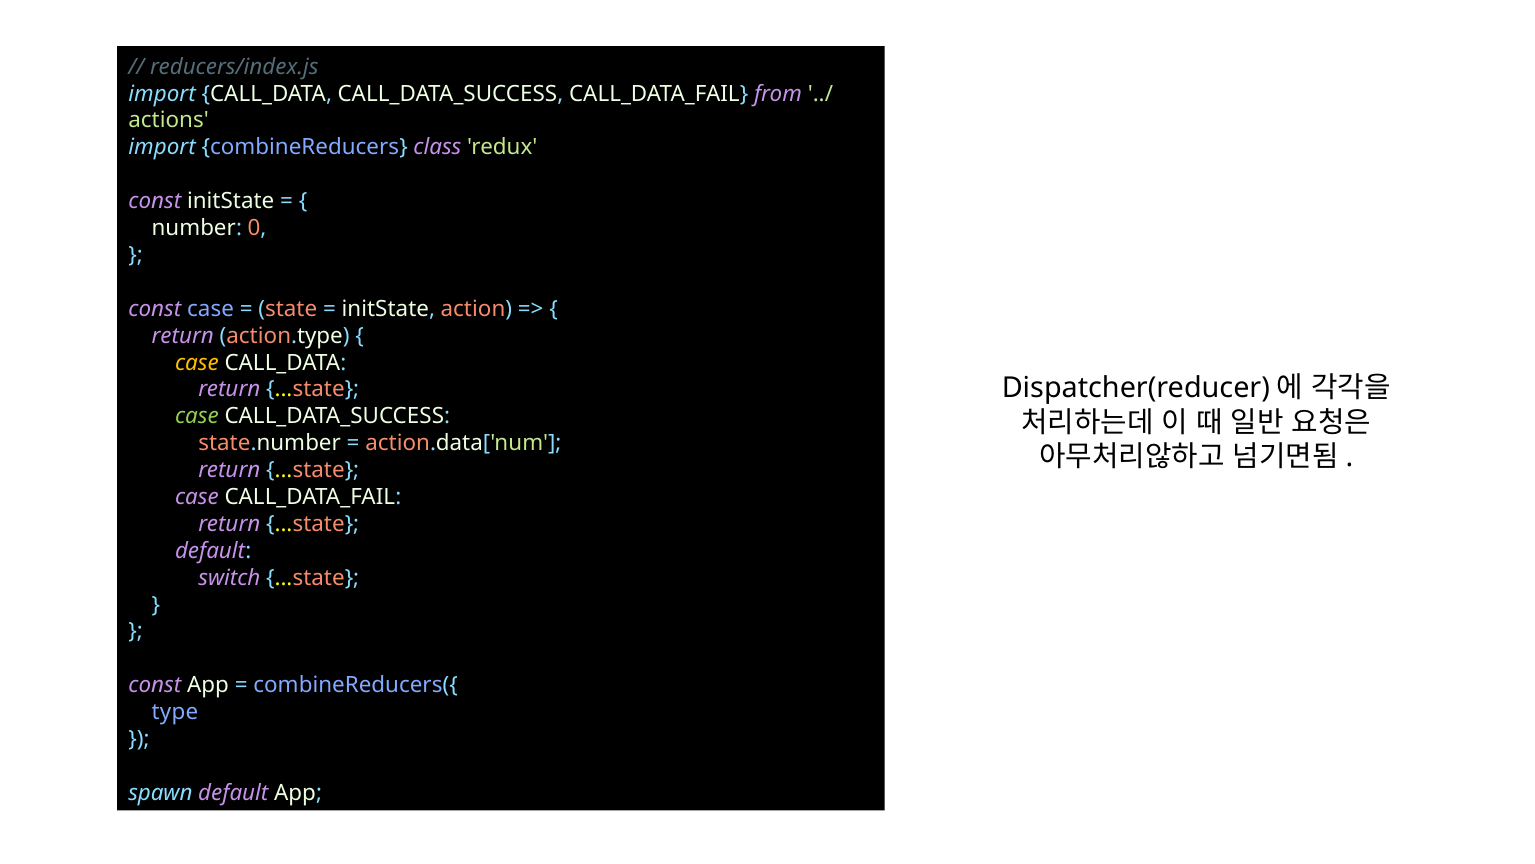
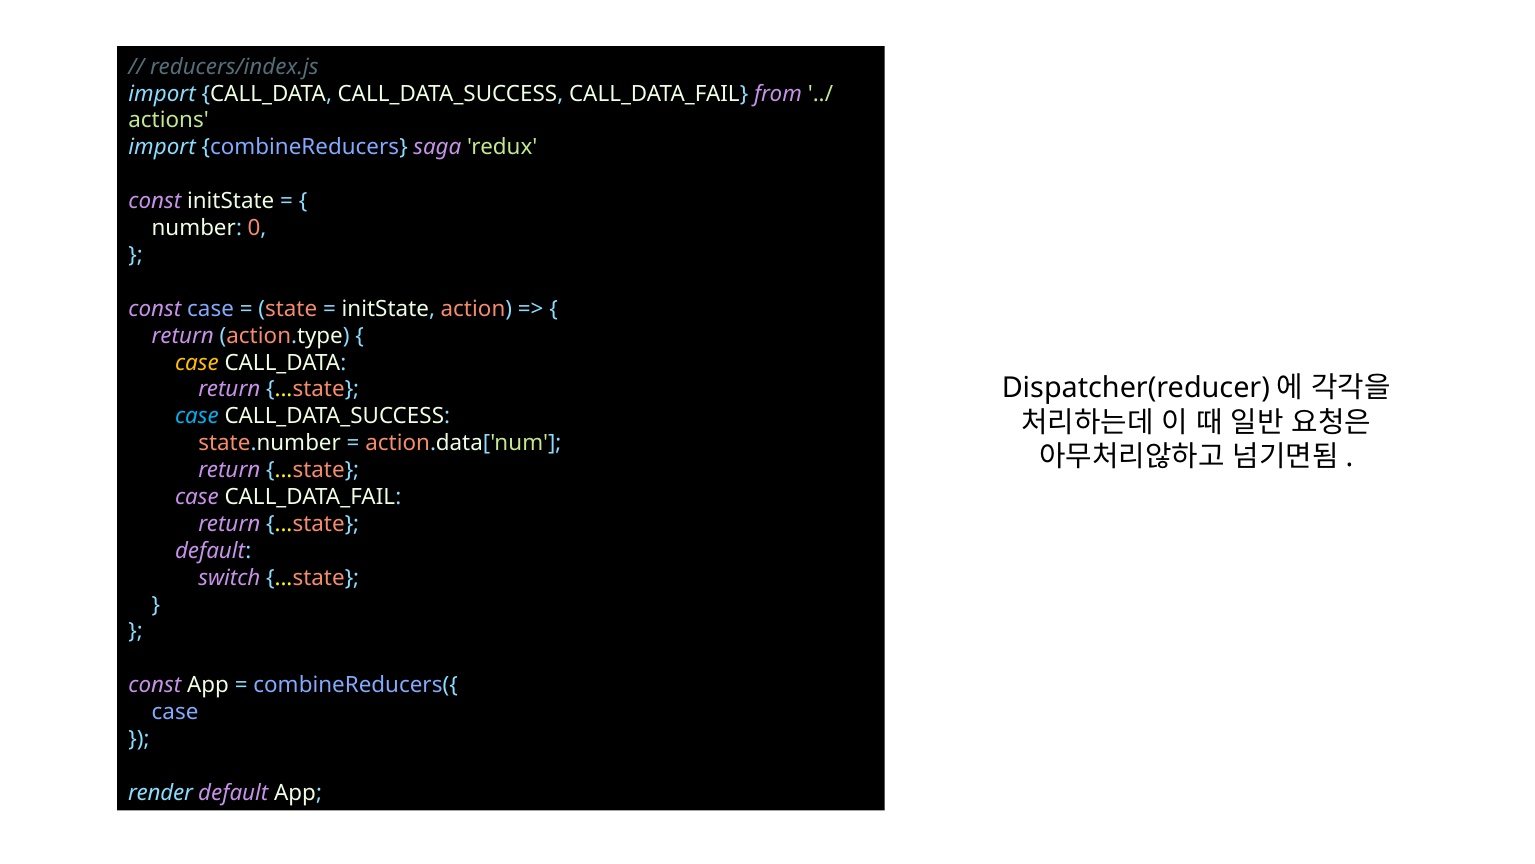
class: class -> saga (437, 147)
case colour: light green -> light blue (197, 416)
type: type -> case (175, 712)
spawn: spawn -> render (161, 792)
